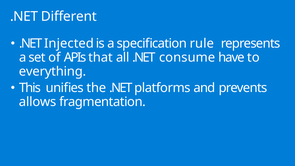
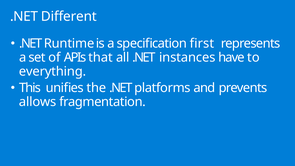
Injected: Injected -> Runtime (69, 44)
rule: rule -> first (202, 44)
consume: consume -> instances (187, 57)
